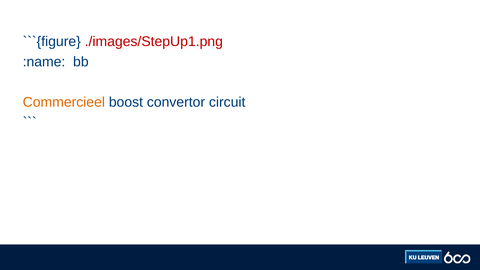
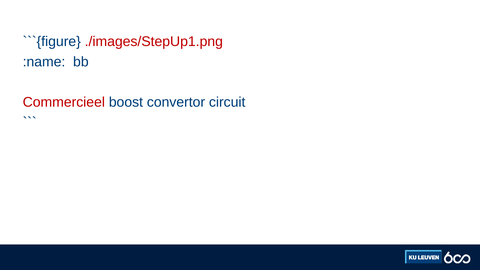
Commercieel colour: orange -> red (64, 102)
